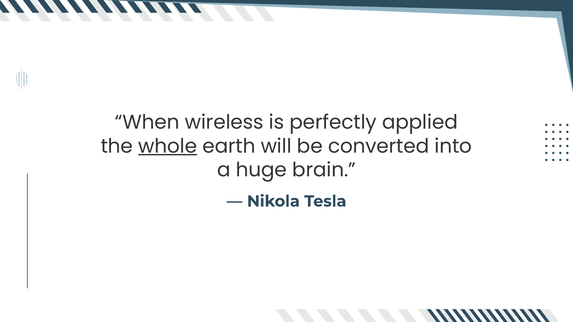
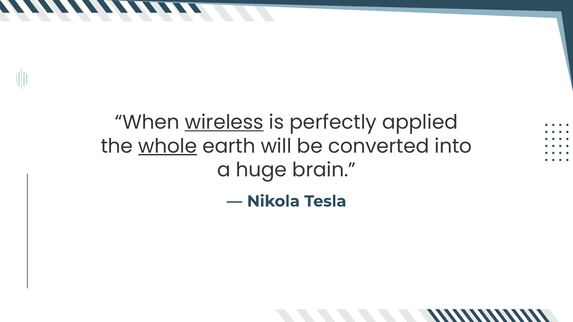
wireless underline: none -> present (224, 122)
